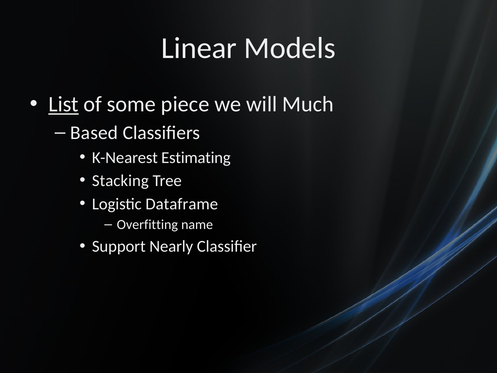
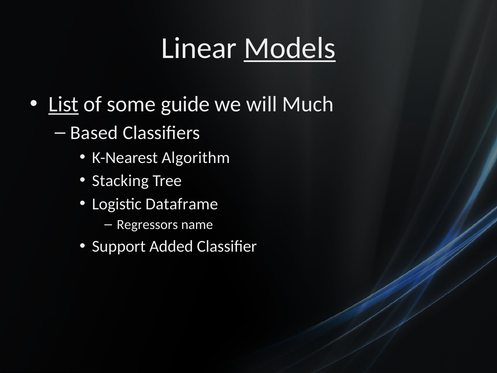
Models underline: none -> present (290, 48)
piece: piece -> guide (185, 104)
Estimating: Estimating -> Algorithm (196, 157)
Overfitting: Overfitting -> Regressors (147, 225)
Nearly: Nearly -> Added (171, 246)
